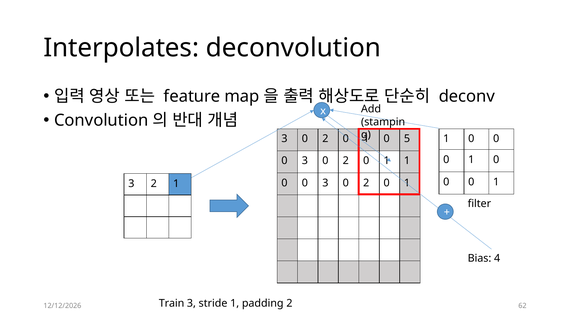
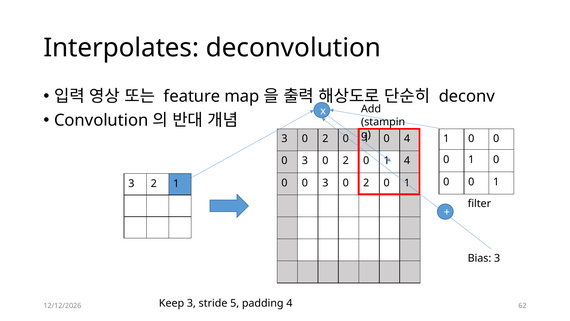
0 5: 5 -> 4 (407, 139)
1: 1 -> 4 (407, 161)
Bias 4: 4 -> 3 (497, 258)
Train: Train -> Keep (172, 303)
stride 1: 1 -> 5 (235, 303)
padding 2: 2 -> 4 (289, 303)
